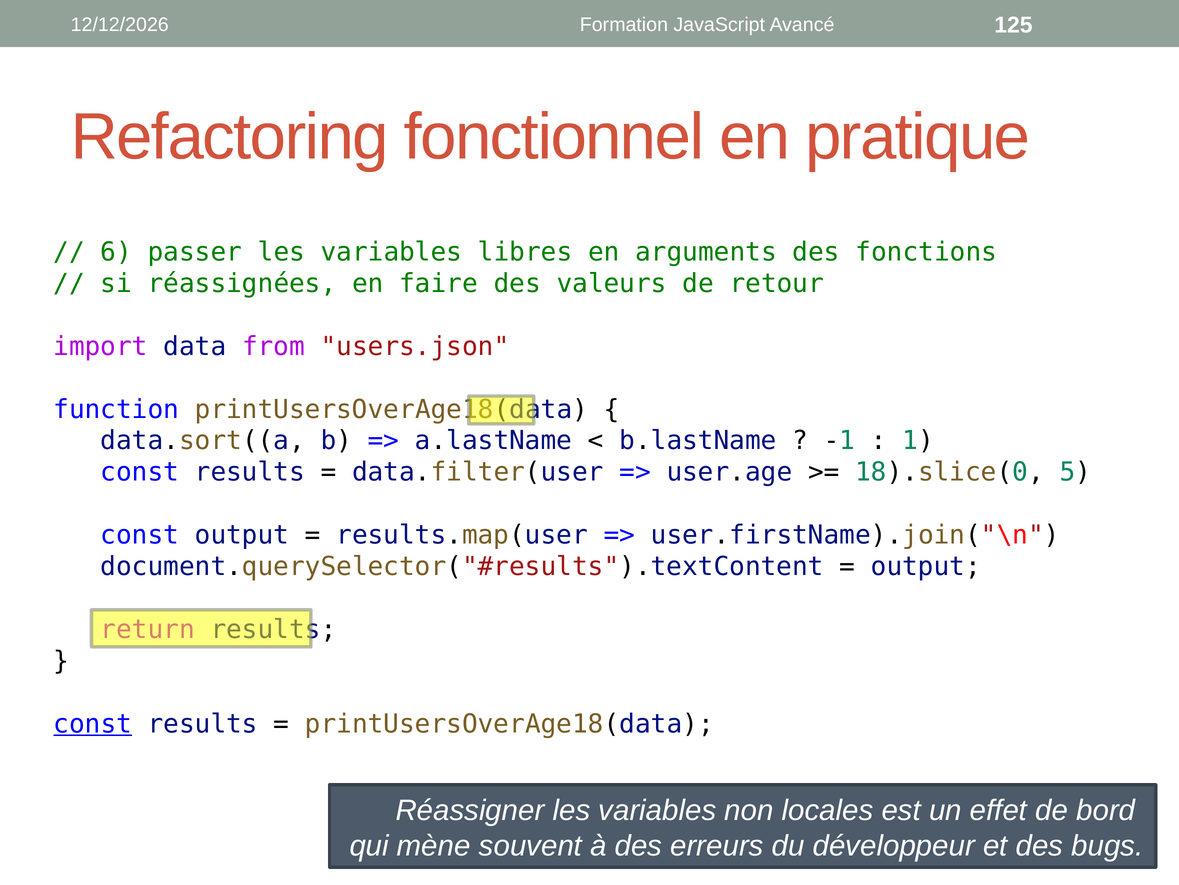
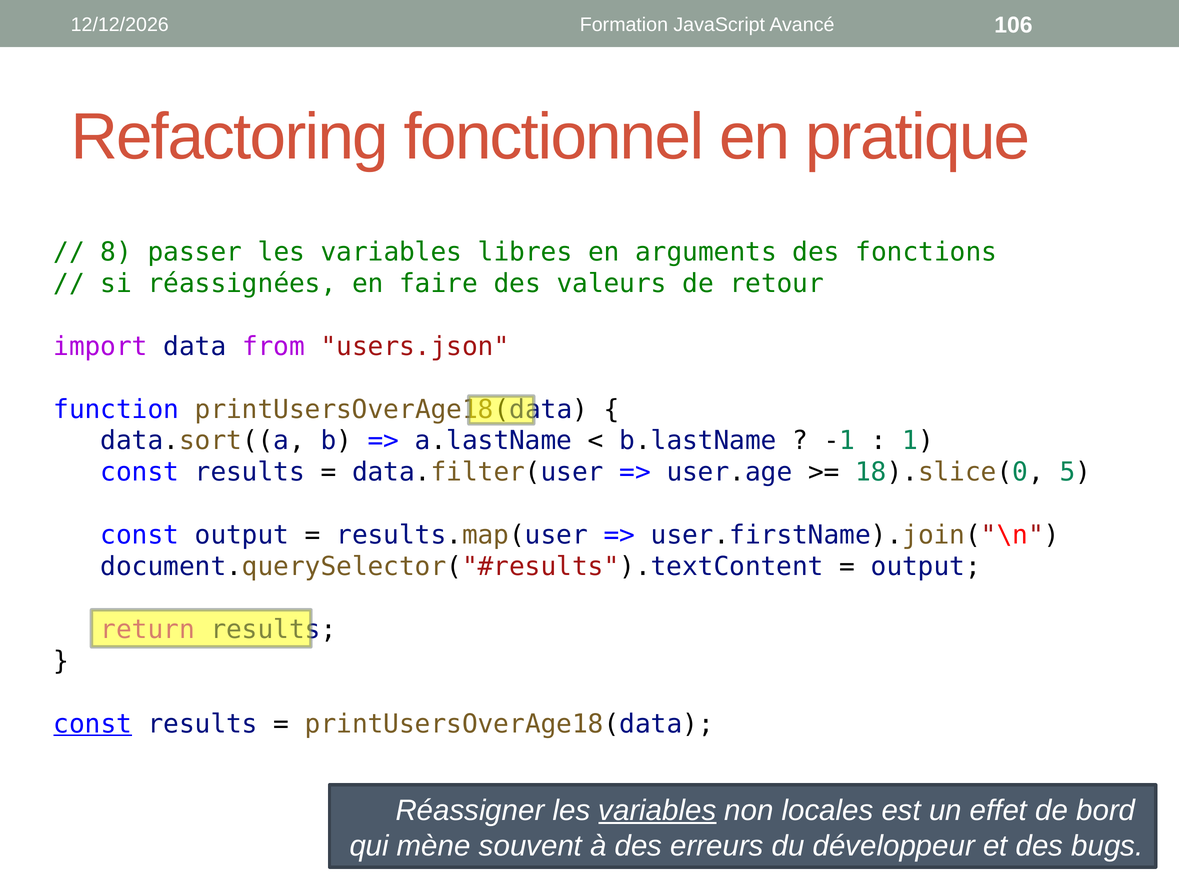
125: 125 -> 106 (1013, 25)
6: 6 -> 8 (116, 252)
variables underline: none -> present (657, 810)
